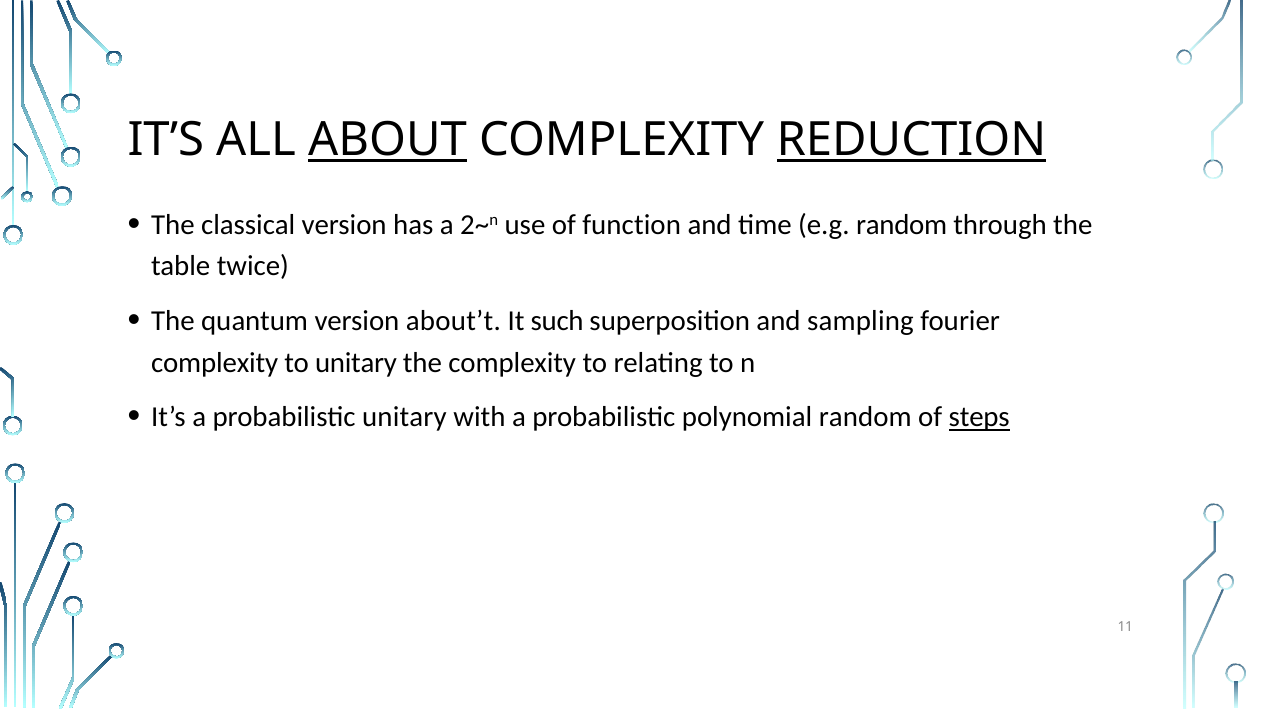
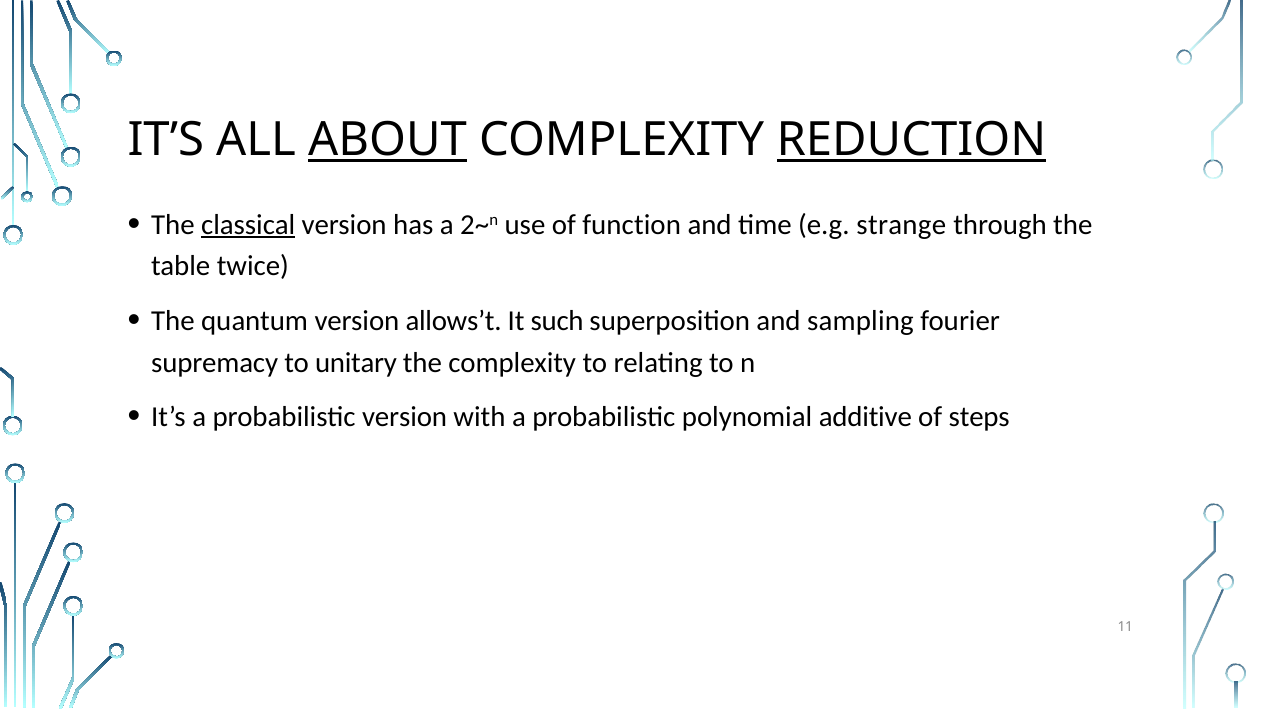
classical underline: none -> present (248, 225)
e.g random: random -> strange (901, 225)
about’t: about’t -> allows’t (454, 321)
complexity: complexity -> supremacy (215, 363)
probabilistic unitary: unitary -> version (405, 418)
polynomial random: random -> additive (865, 418)
steps underline: present -> none (979, 418)
